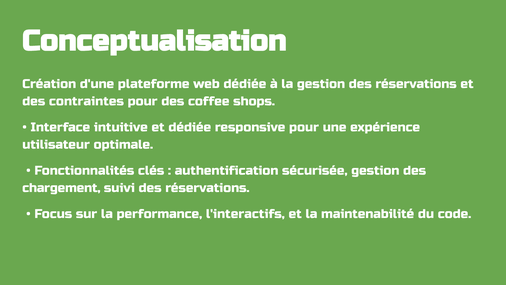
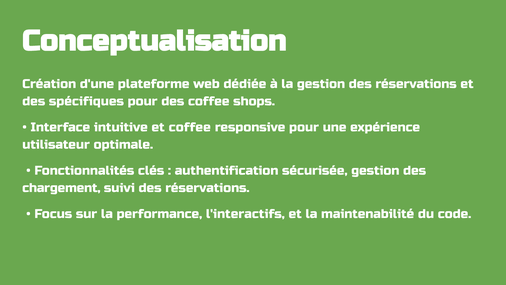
contraintes: contraintes -> spécifiques (86, 101)
et dédiée: dédiée -> coffee (190, 127)
